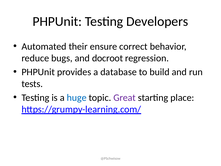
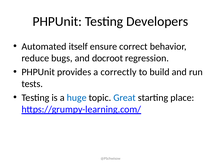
their: their -> itself (78, 46)
database: database -> correctly (118, 72)
Great colour: purple -> blue (125, 97)
